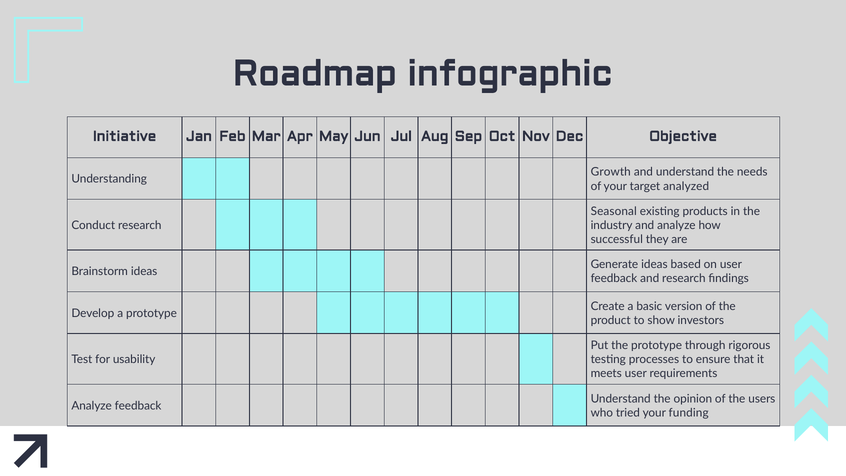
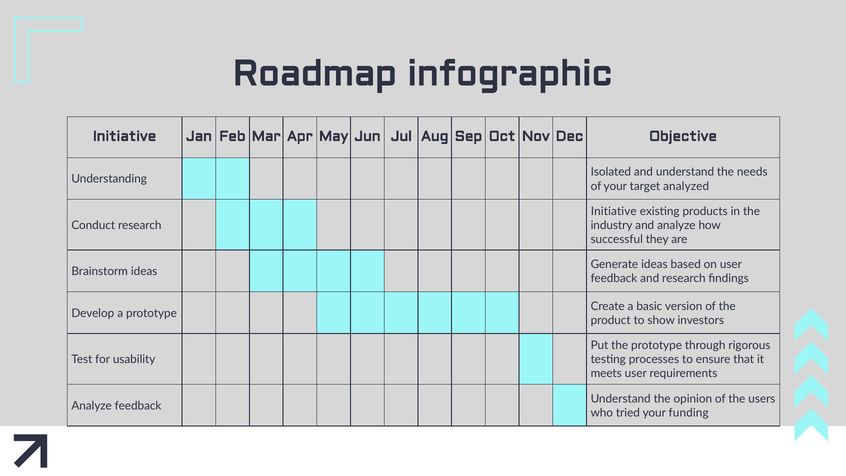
Growth: Growth -> Isolated (611, 172)
Seasonal: Seasonal -> Initiative (614, 211)
